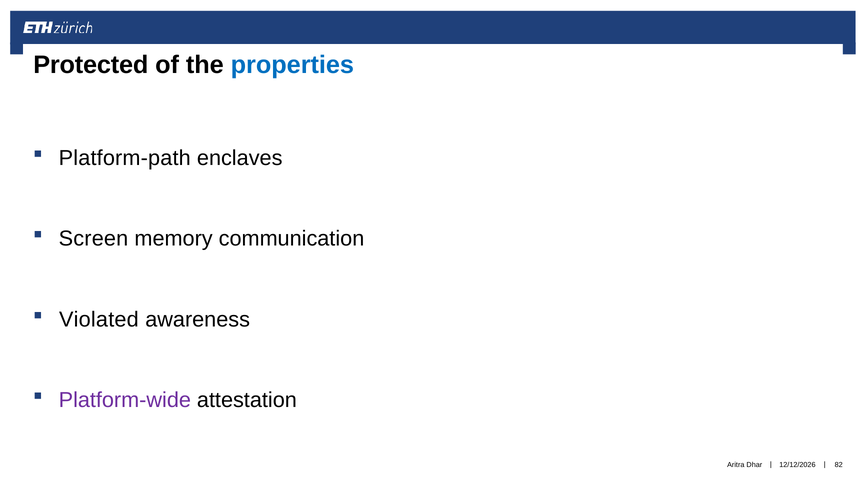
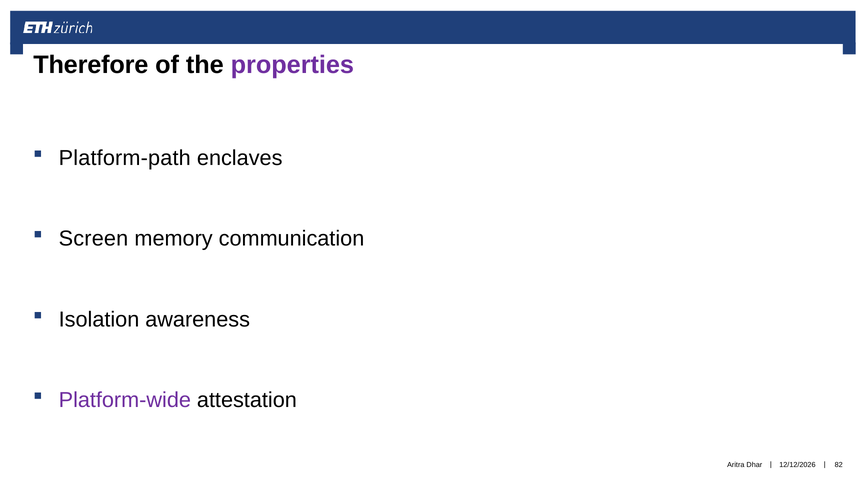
Protected: Protected -> Therefore (91, 65)
properties colour: blue -> purple (292, 65)
Violated: Violated -> Isolation (99, 320)
